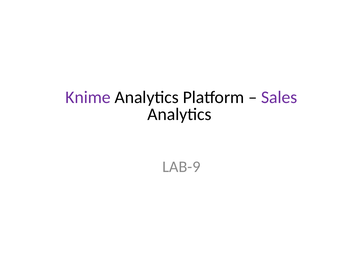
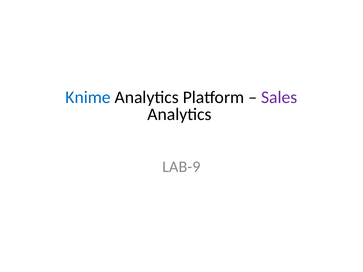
Knime colour: purple -> blue (88, 98)
